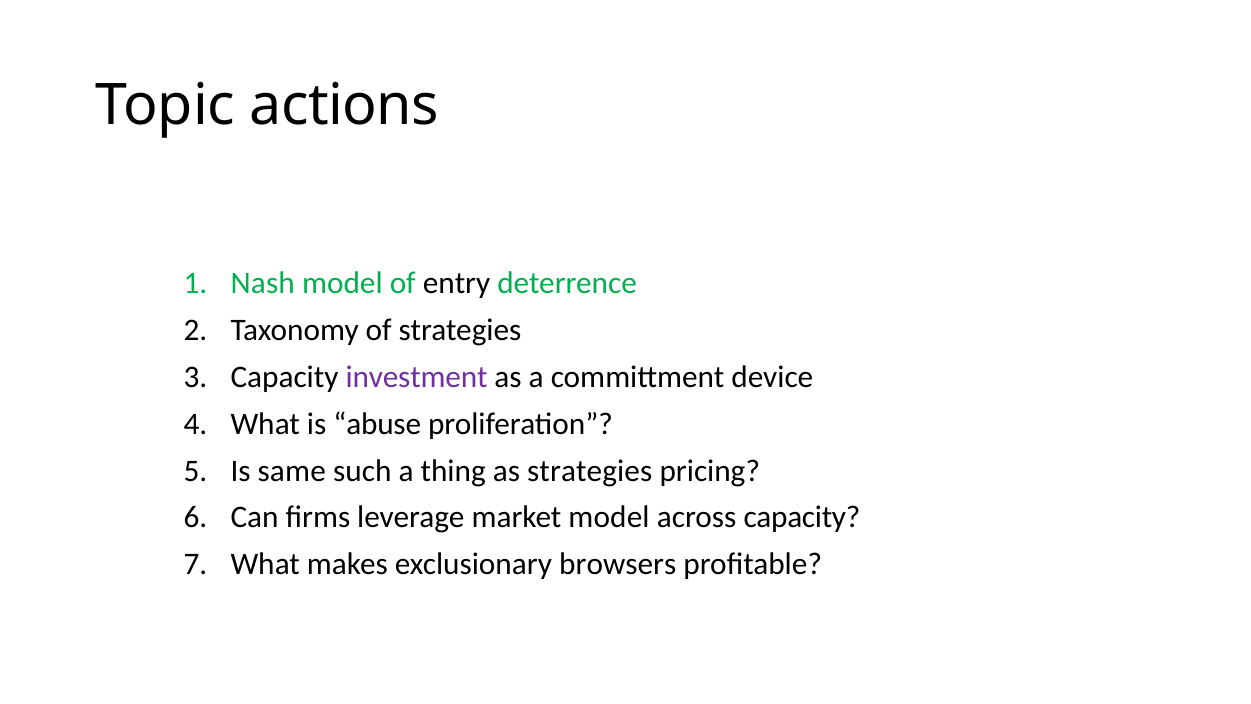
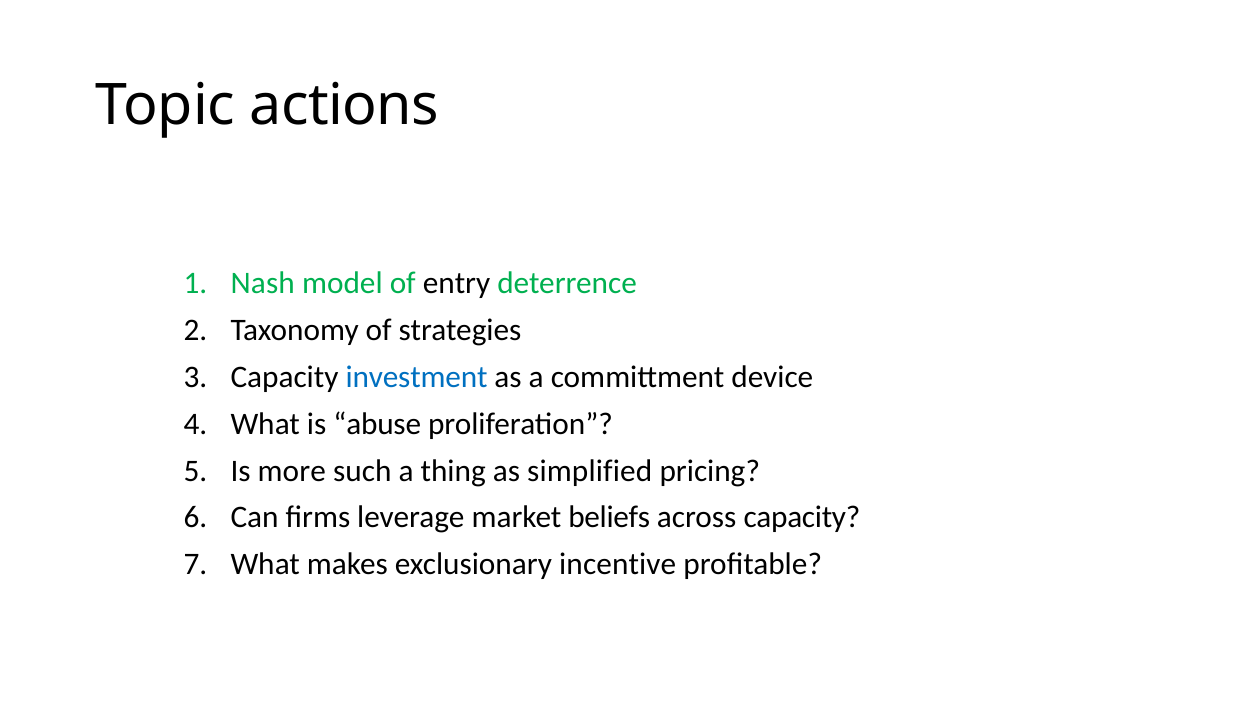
investment colour: purple -> blue (417, 377)
same: same -> more (292, 471)
as strategies: strategies -> simplified (590, 471)
market model: model -> beliefs (609, 517)
browsers: browsers -> incentive (618, 564)
